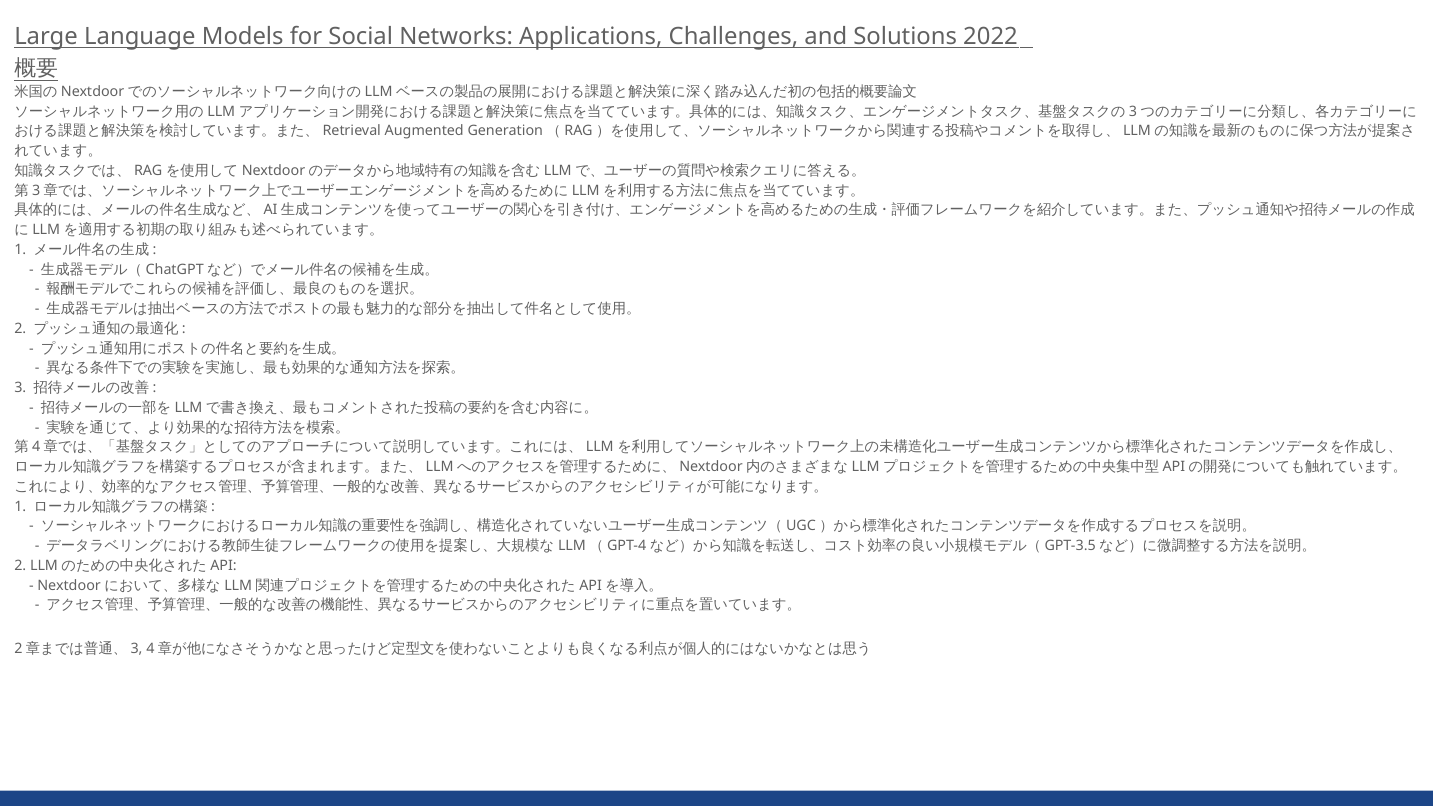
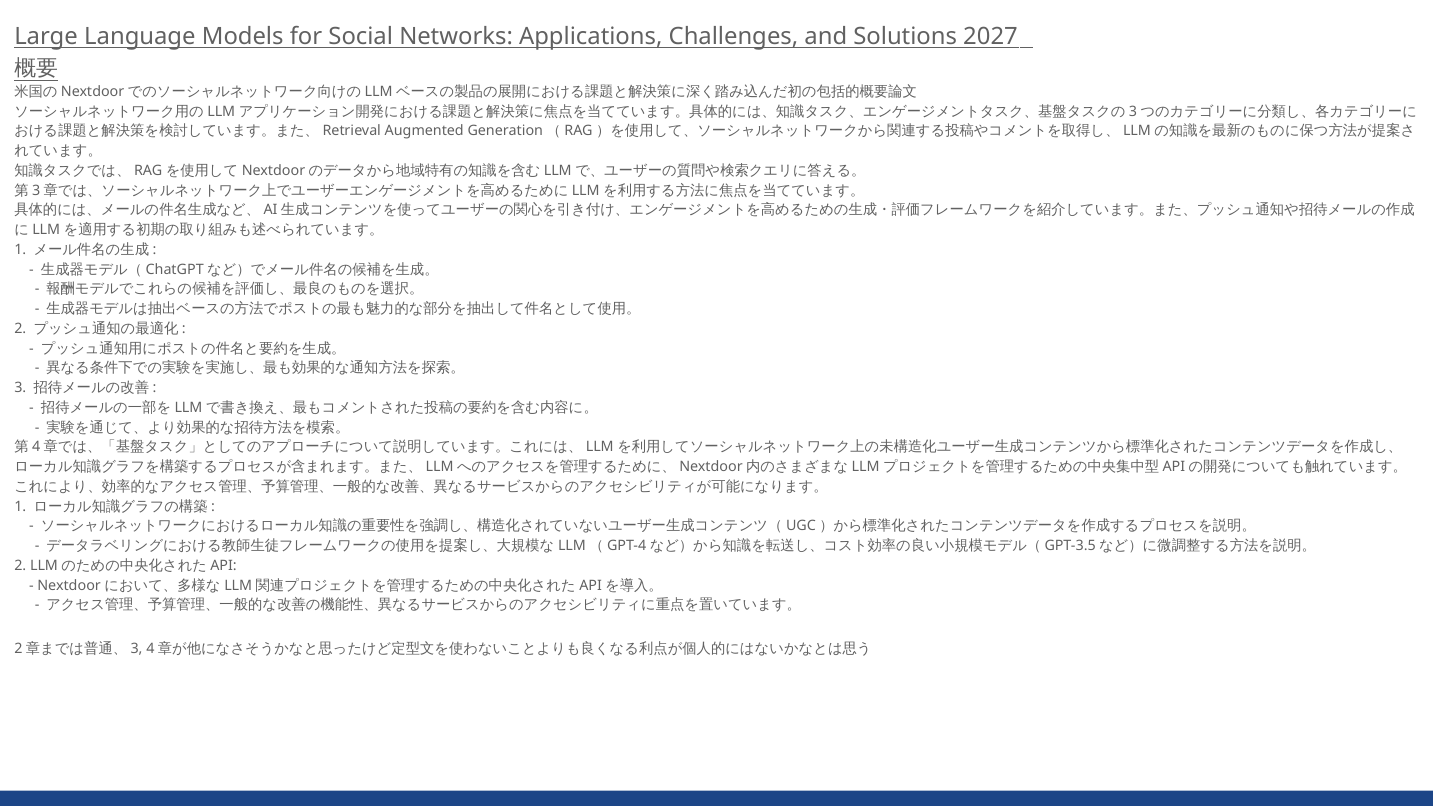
2022: 2022 -> 2027 (991, 36)
